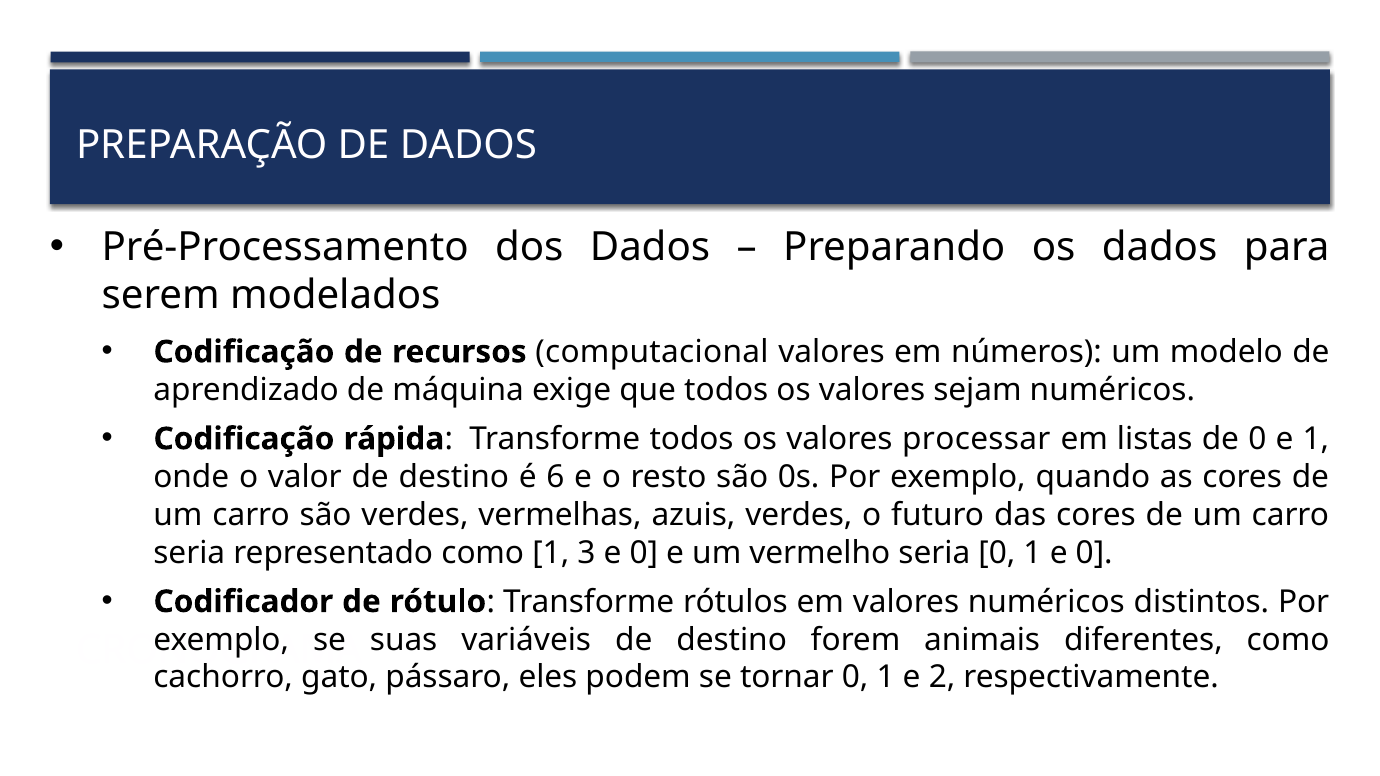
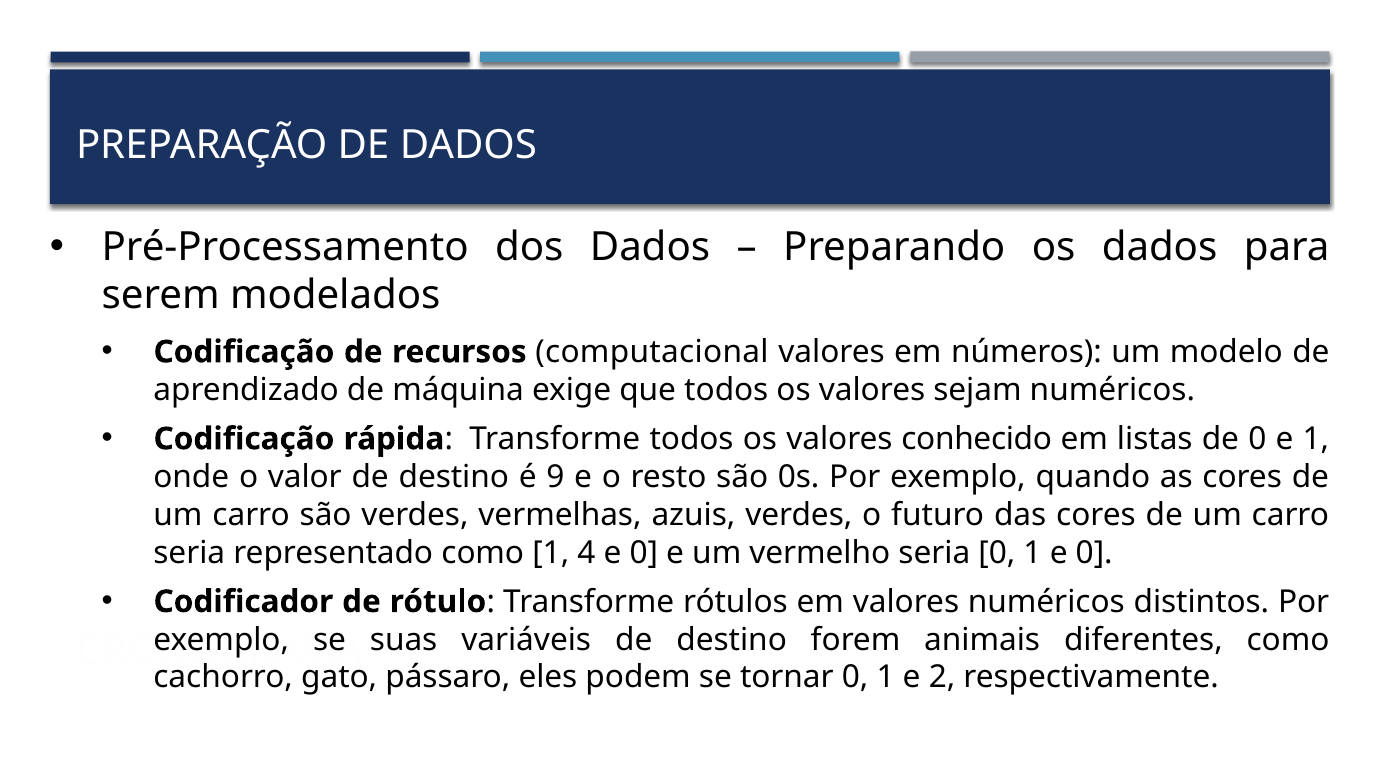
processar: processar -> conhecido (977, 439)
6: 6 -> 9 (555, 477)
3: 3 -> 4 (586, 553)
